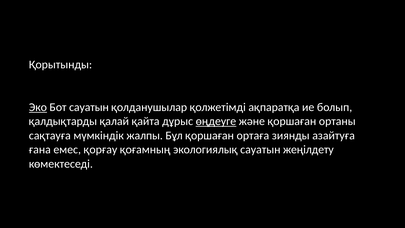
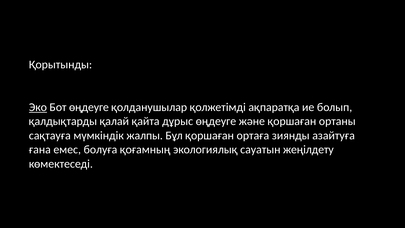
Бот сауатын: сауатын -> өңдеуге (89, 107)
өңдеуге underline: present -> none (216, 121)
қорғау: қорғау -> болуға (100, 150)
